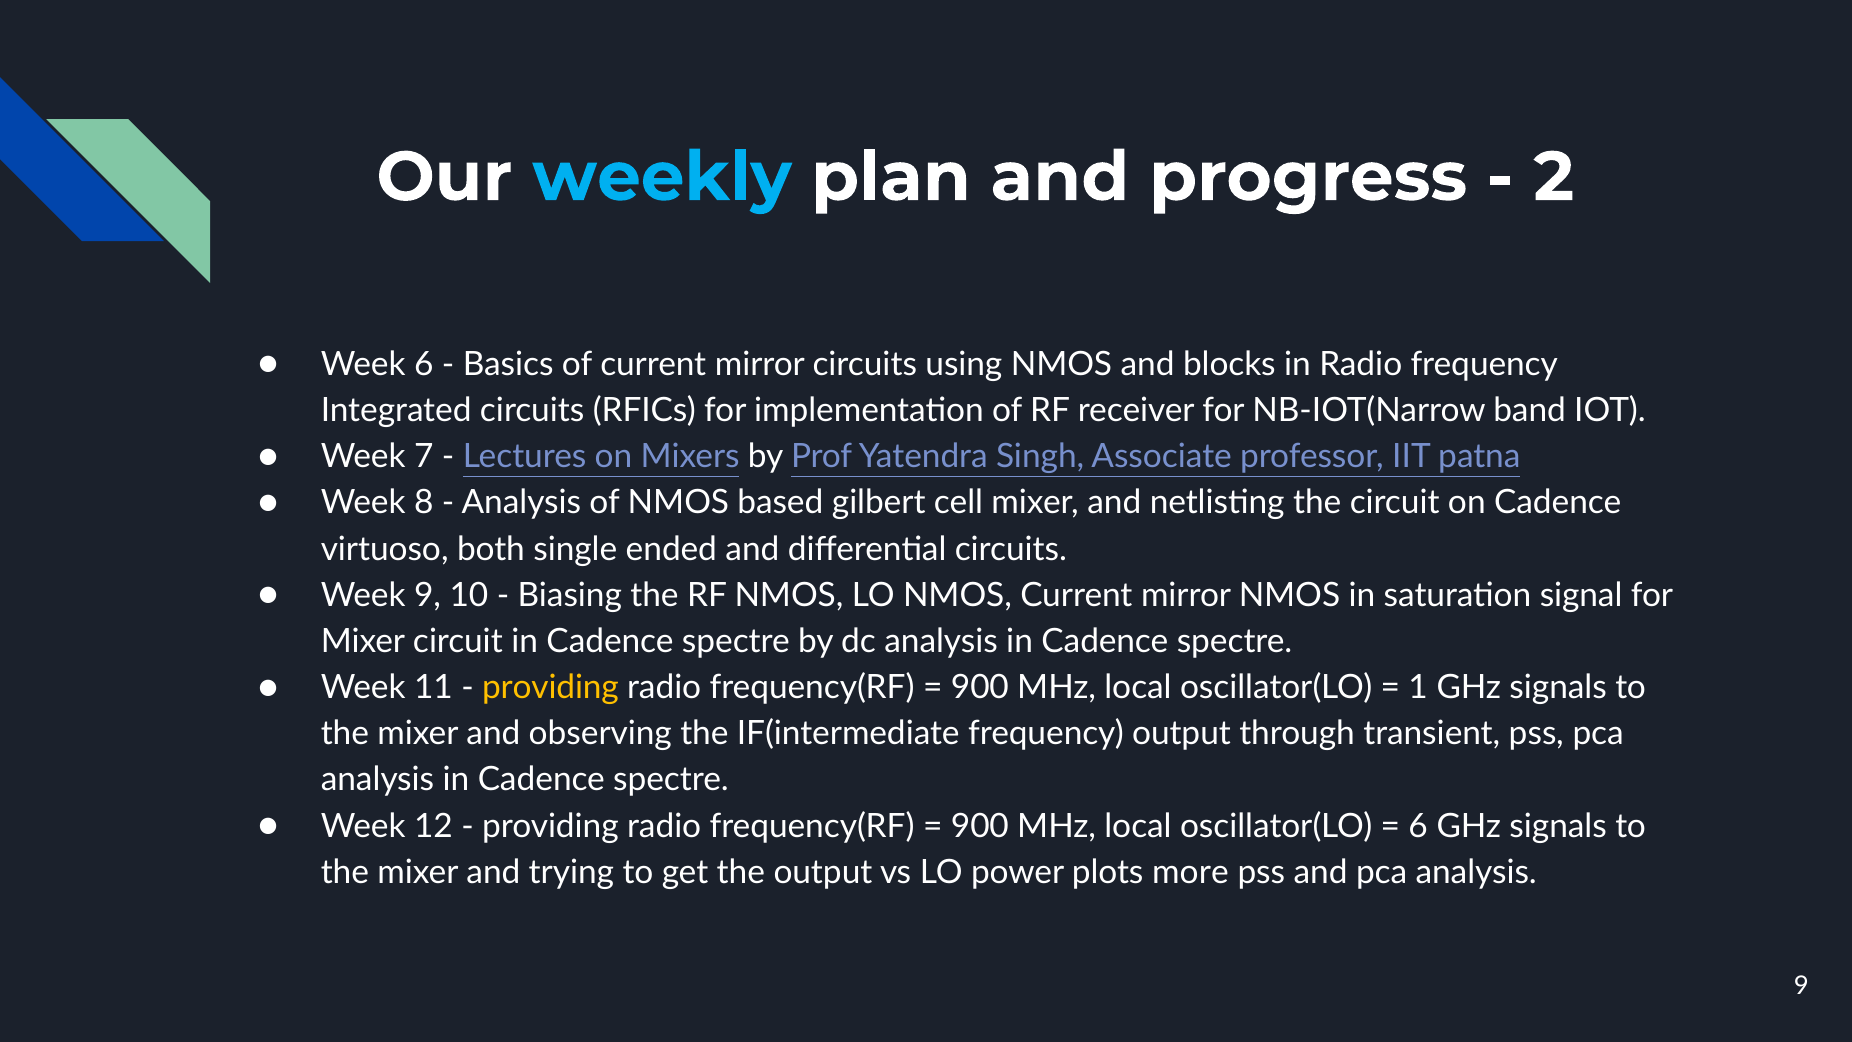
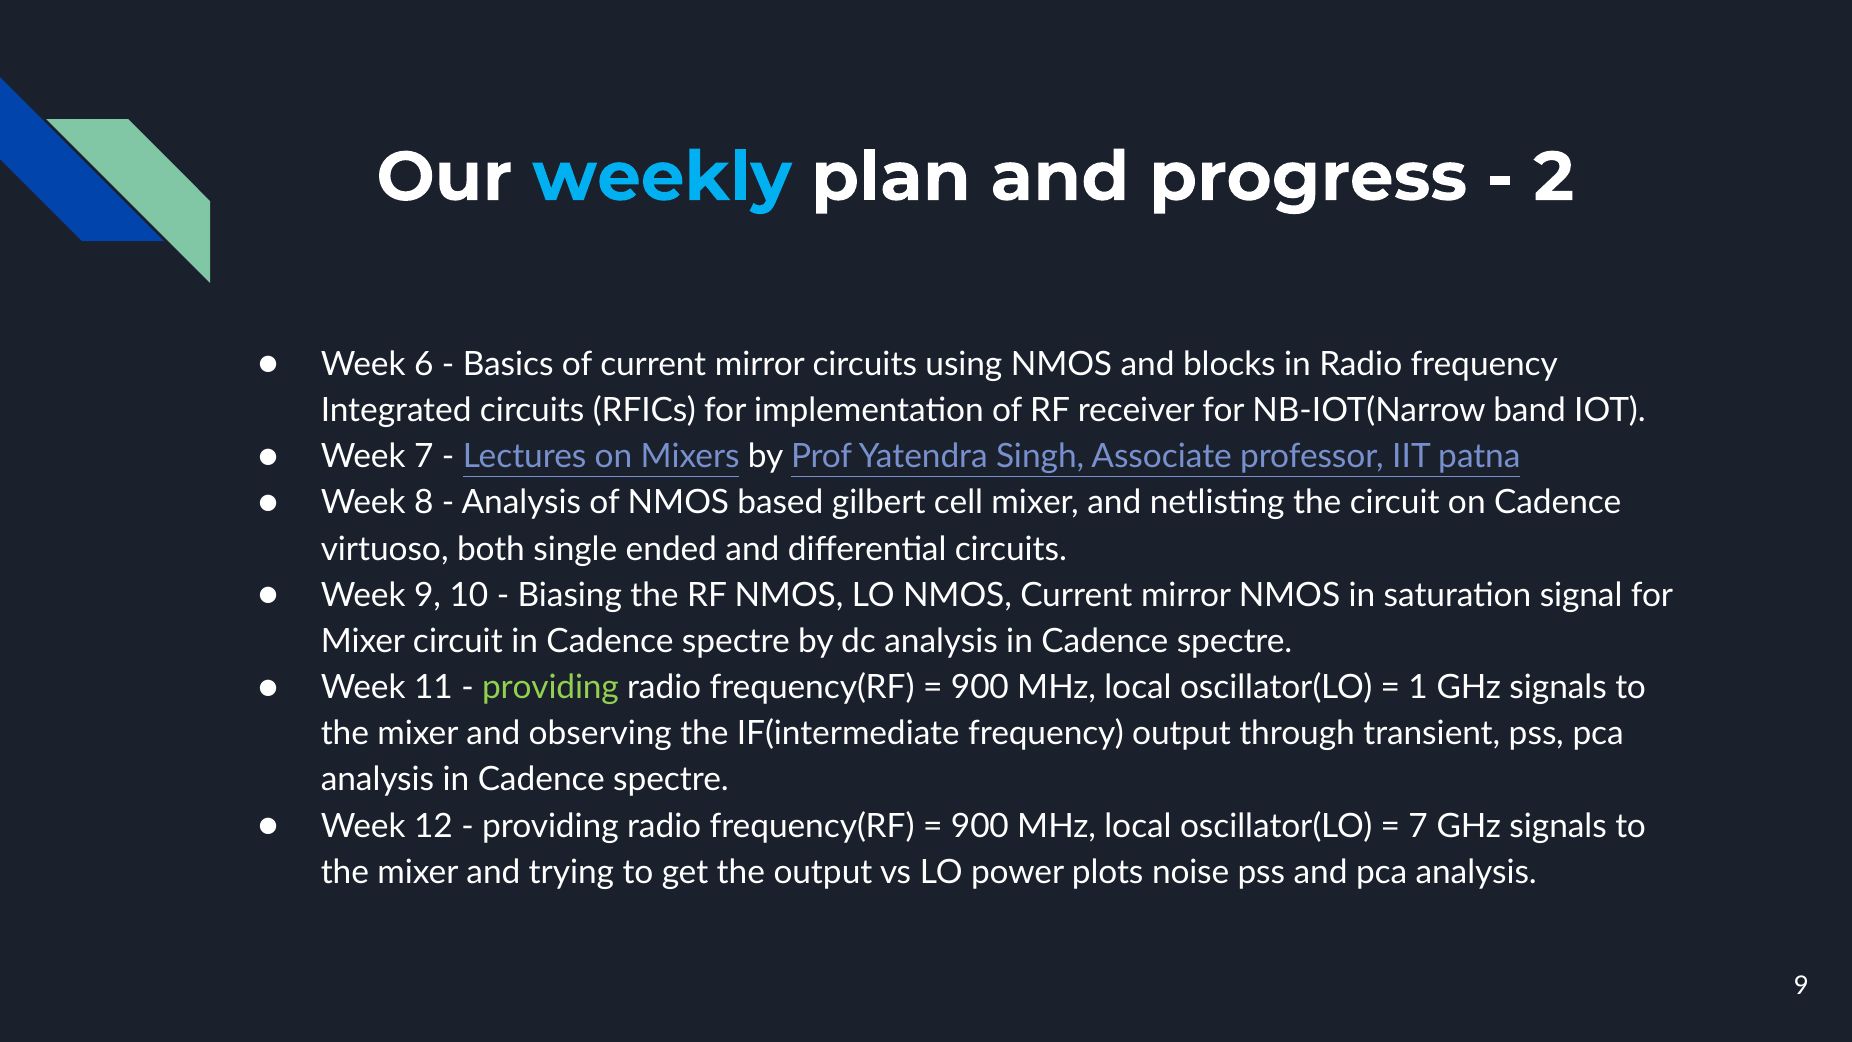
providing colour: yellow -> light green (550, 687)
6: 6 -> 7 (1418, 826)
more: more -> noise (1191, 872)
